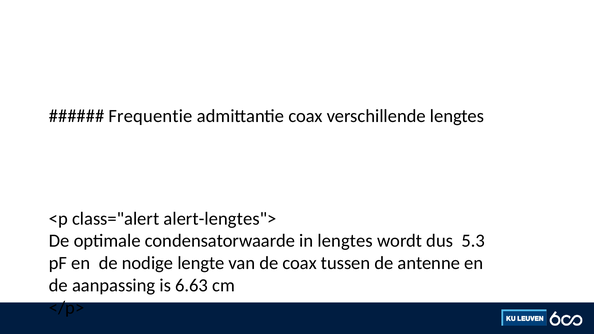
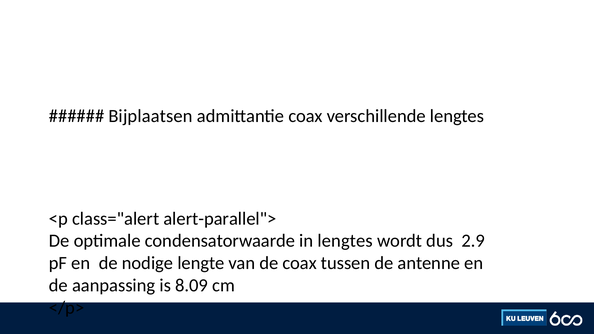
Frequentie: Frequentie -> Bijplaatsen (151, 116)
alert-lengtes">: alert-lengtes"> -> alert-parallel"> (220, 219)
5.3: 5.3 -> 2.9 (473, 241)
6.63: 6.63 -> 8.09 (192, 285)
